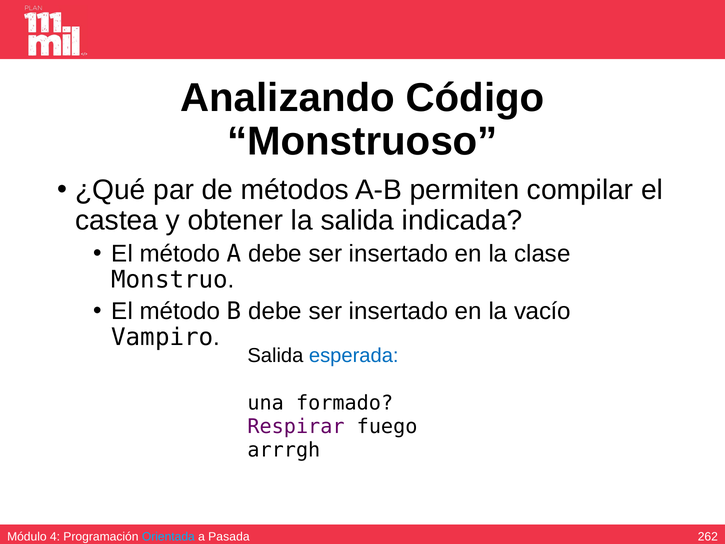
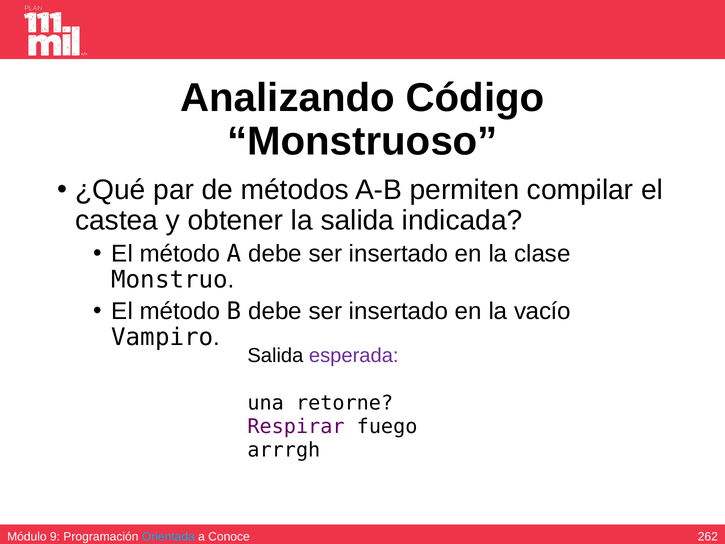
esperada colour: blue -> purple (354, 355)
formado: formado -> retorne (345, 403)
4: 4 -> 9 (55, 537)
Pasada: Pasada -> Conoce (229, 537)
